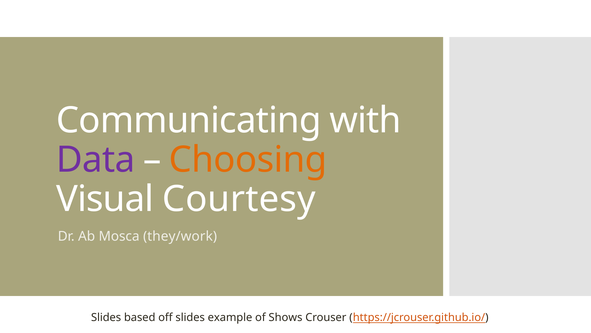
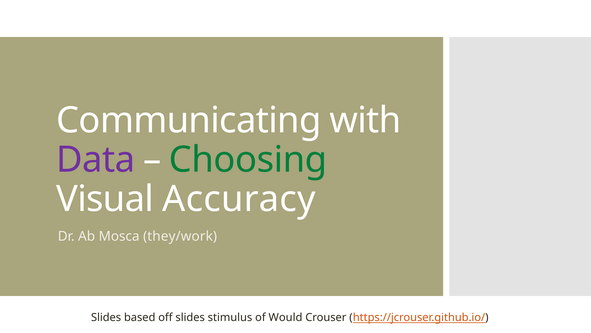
Choosing colour: orange -> green (248, 159)
Courtesy: Courtesy -> Accuracy (239, 199)
example: example -> stimulus (230, 317)
Shows: Shows -> Would (286, 317)
